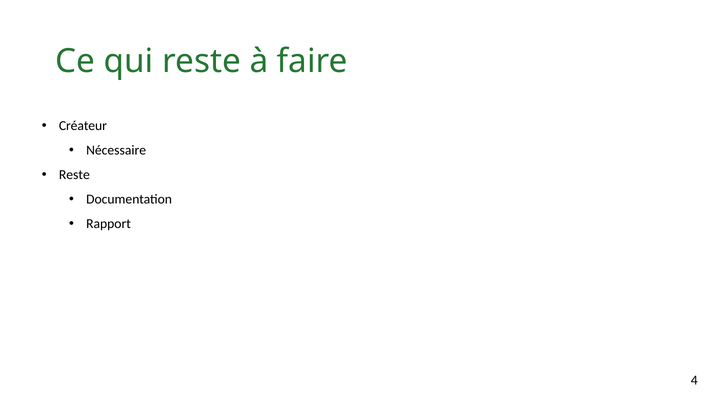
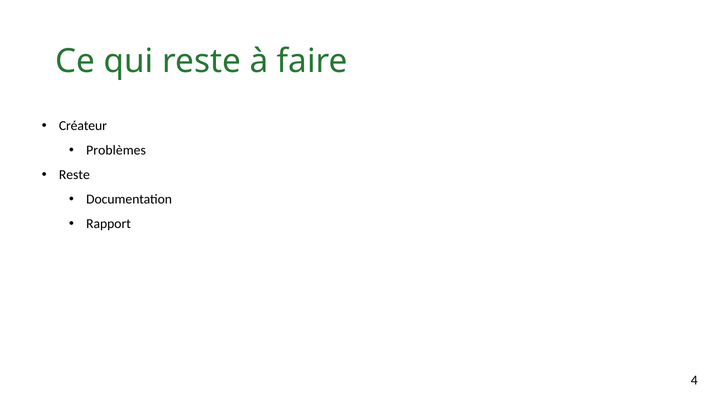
Nécessaire: Nécessaire -> Problèmes (116, 150)
